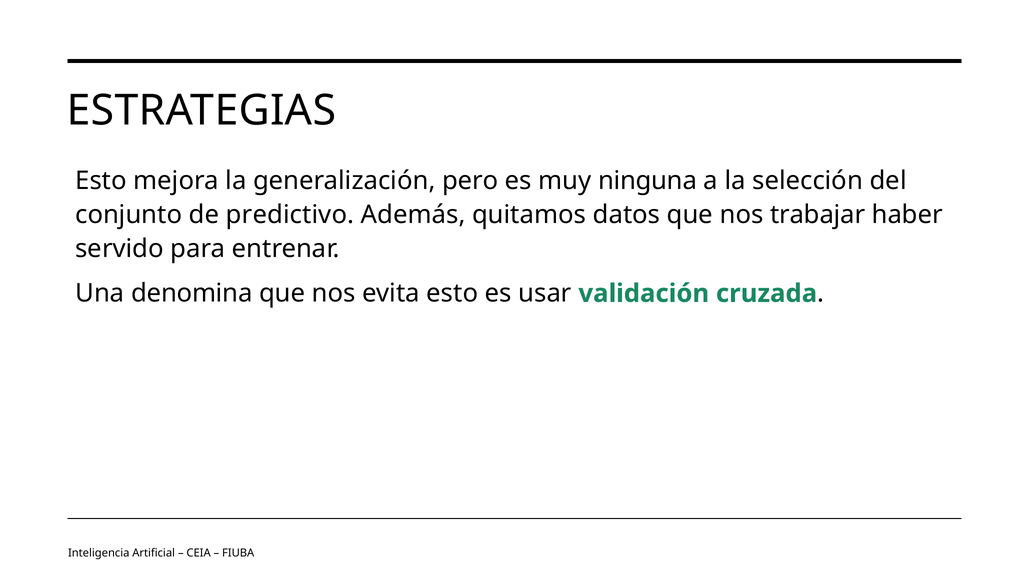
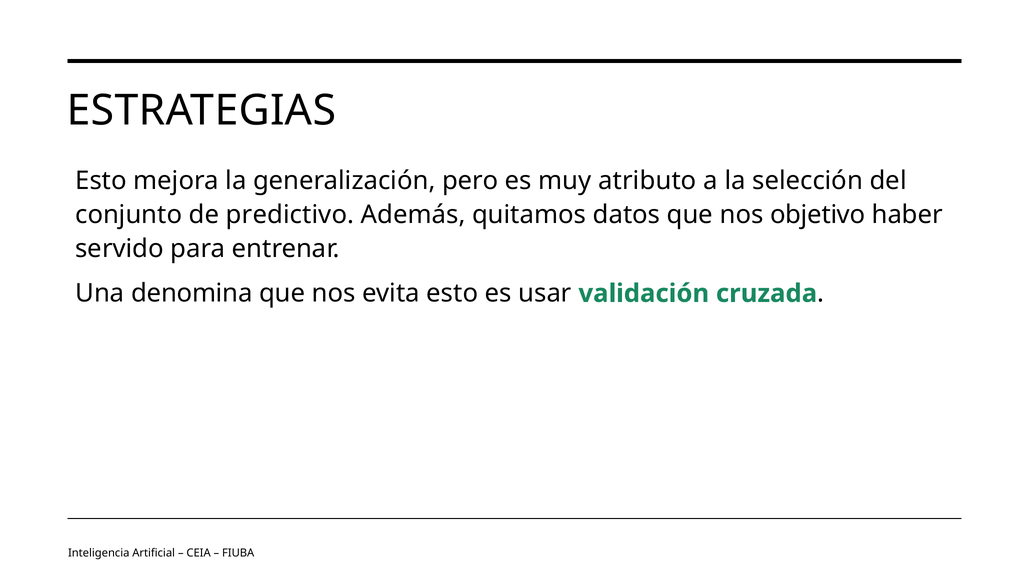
ninguna: ninguna -> atributo (647, 181)
trabajar: trabajar -> objetivo (818, 215)
